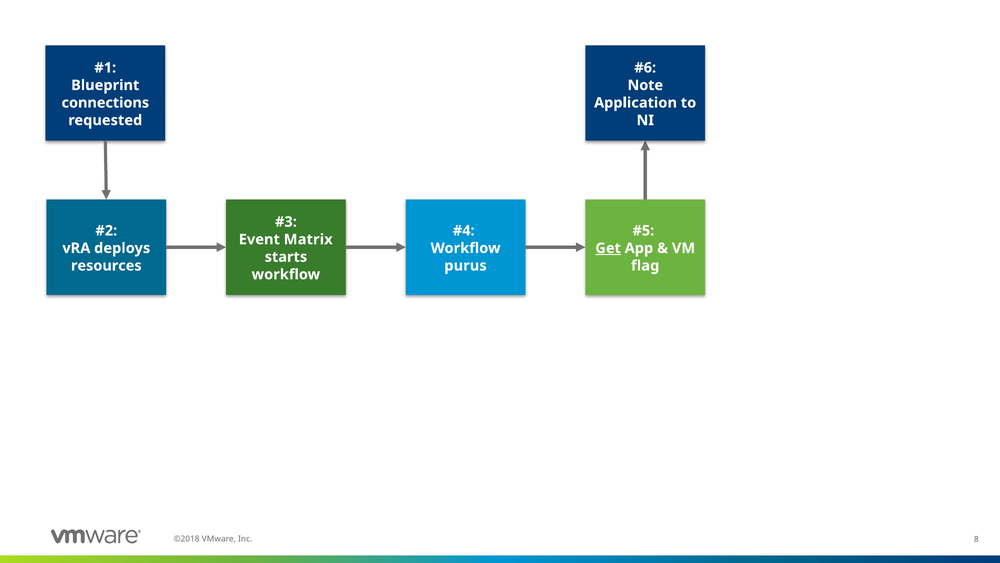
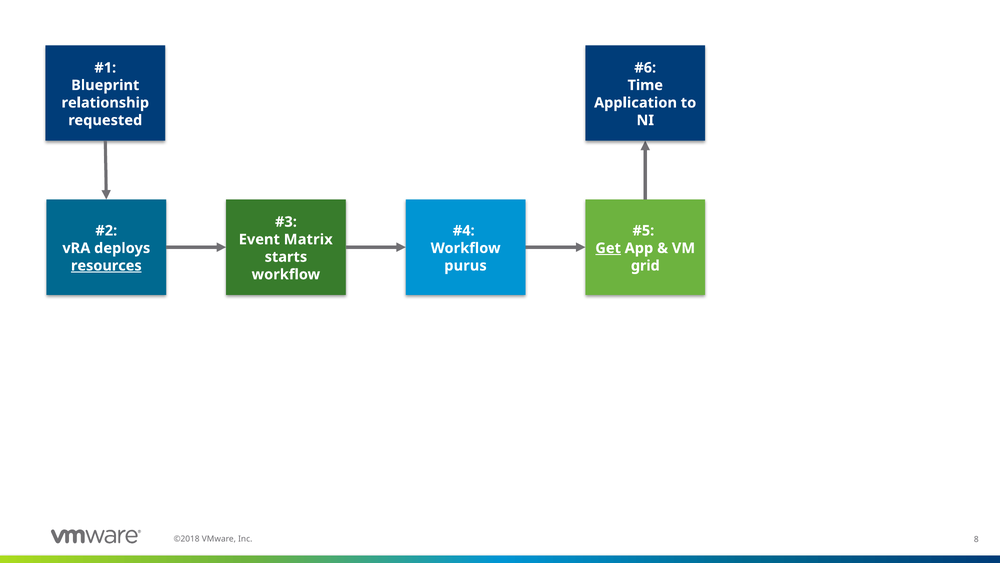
Note: Note -> Time (645, 85)
connections: connections -> relationship (105, 103)
resources underline: none -> present (106, 266)
flag: flag -> grid (645, 266)
